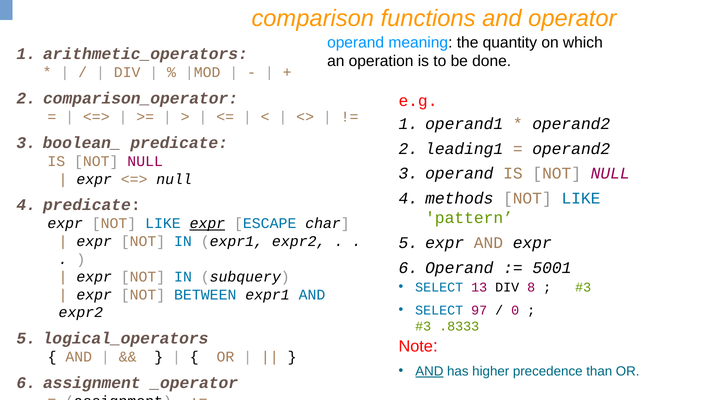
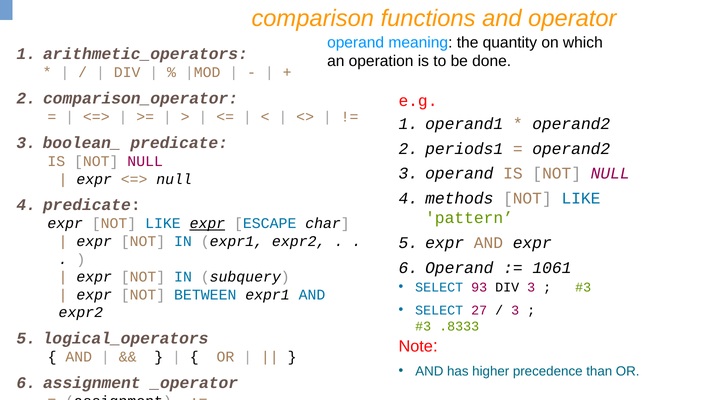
leading1: leading1 -> periods1 (464, 149)
5001: 5001 -> 1061 (552, 268)
13: 13 -> 93 (479, 287)
DIV 8: 8 -> 3 (531, 287)
97: 97 -> 27 (479, 310)
0: 0 -> 3 (515, 310)
AND underline: present -> none (429, 371)
